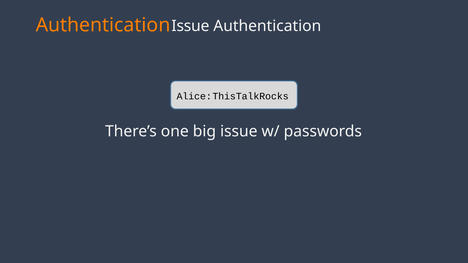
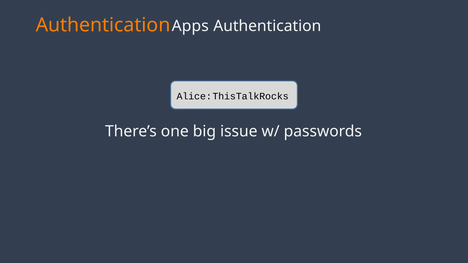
Issue: Issue -> Apps (190, 26)
